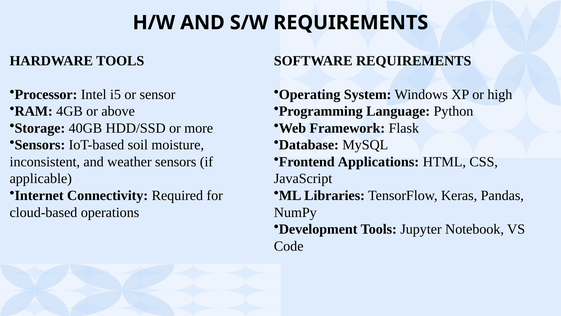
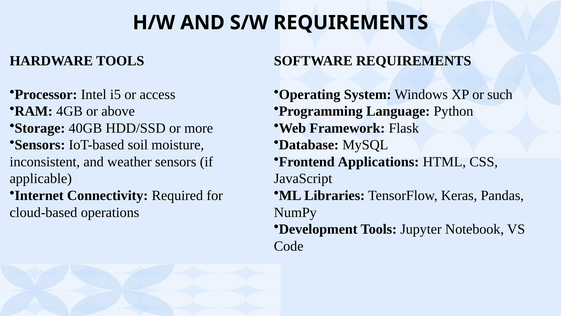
sensor: sensor -> access (158, 94)
high: high -> such (500, 94)
